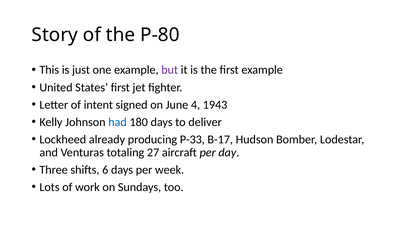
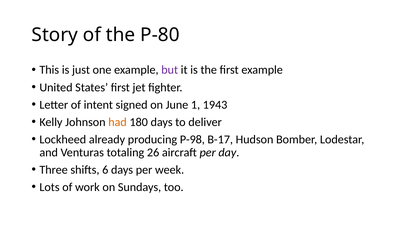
4: 4 -> 1 (196, 105)
had colour: blue -> orange (118, 122)
P-33: P-33 -> P-98 (192, 140)
27: 27 -> 26 (153, 153)
